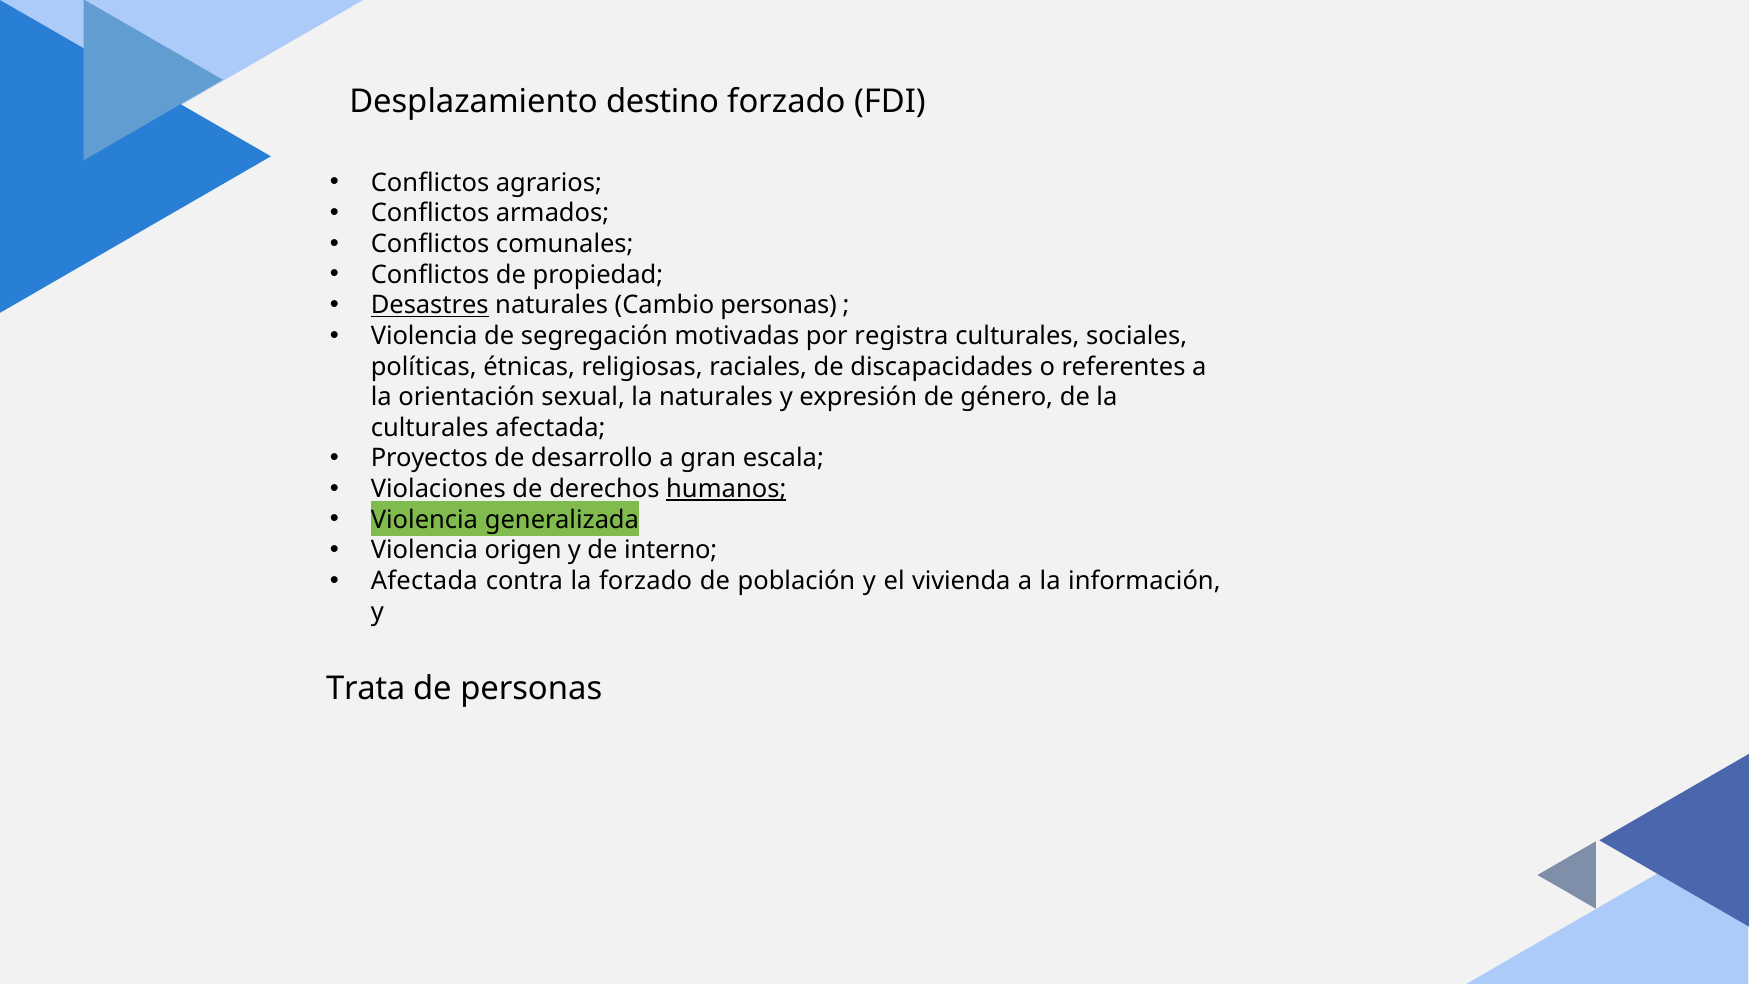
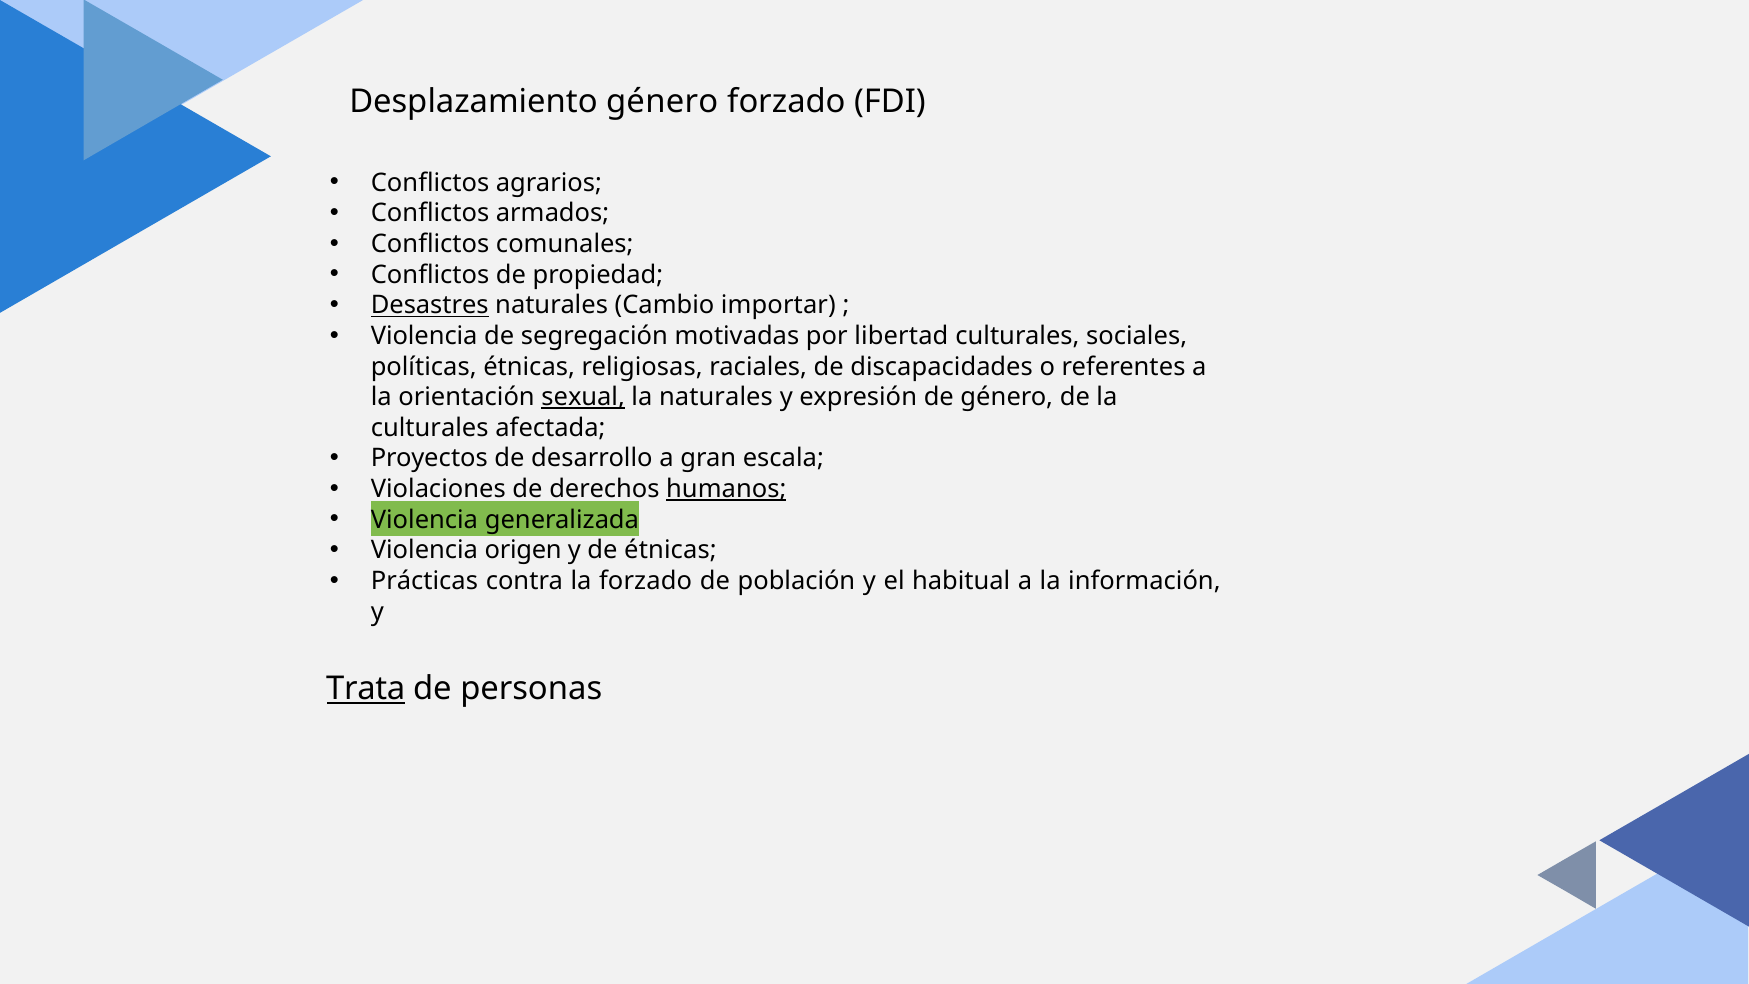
Desplazamiento destino: destino -> género (662, 101)
Cambio personas: personas -> importar (778, 305)
registra: registra -> libertad (901, 336)
sexual underline: none -> present (583, 397)
de interno: interno -> étnicas (670, 550)
Afectada: Afectada -> Prácticas (424, 581)
vivienda: vivienda -> habitual (961, 581)
Trata underline: none -> present (366, 689)
